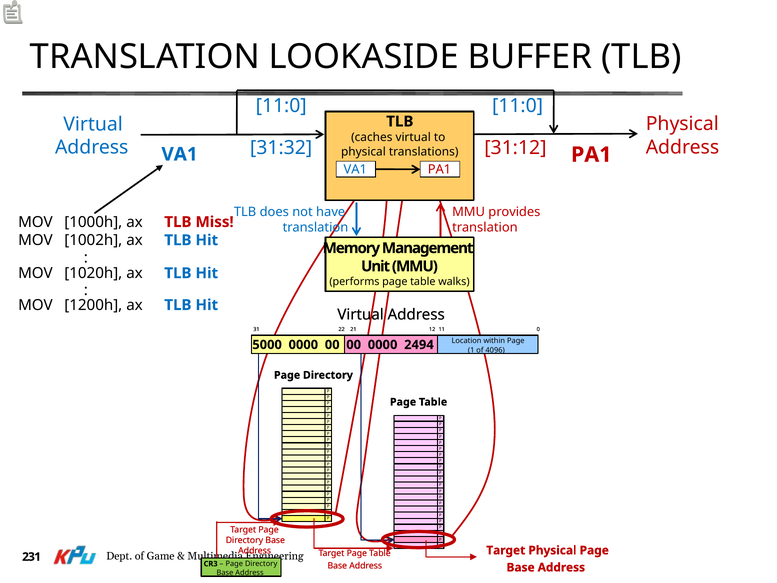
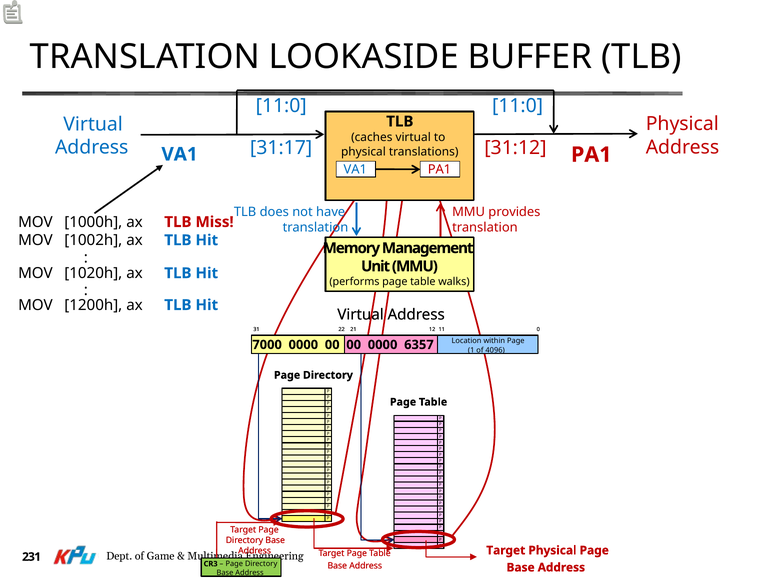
31:32: 31:32 -> 31:17 (281, 148)
5000: 5000 -> 7000 (267, 345)
2494: 2494 -> 6357 (419, 345)
